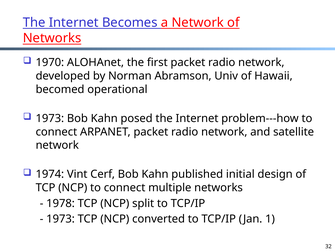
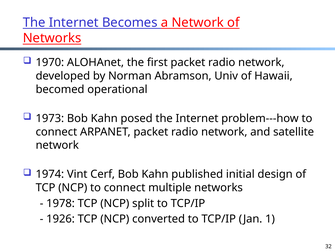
1973: 1973 -> 1926 (61, 218)
